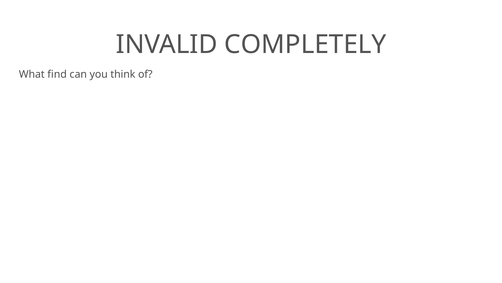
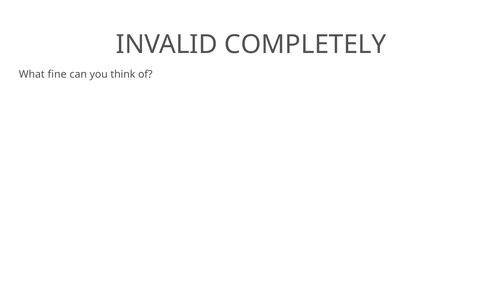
find: find -> fine (57, 74)
